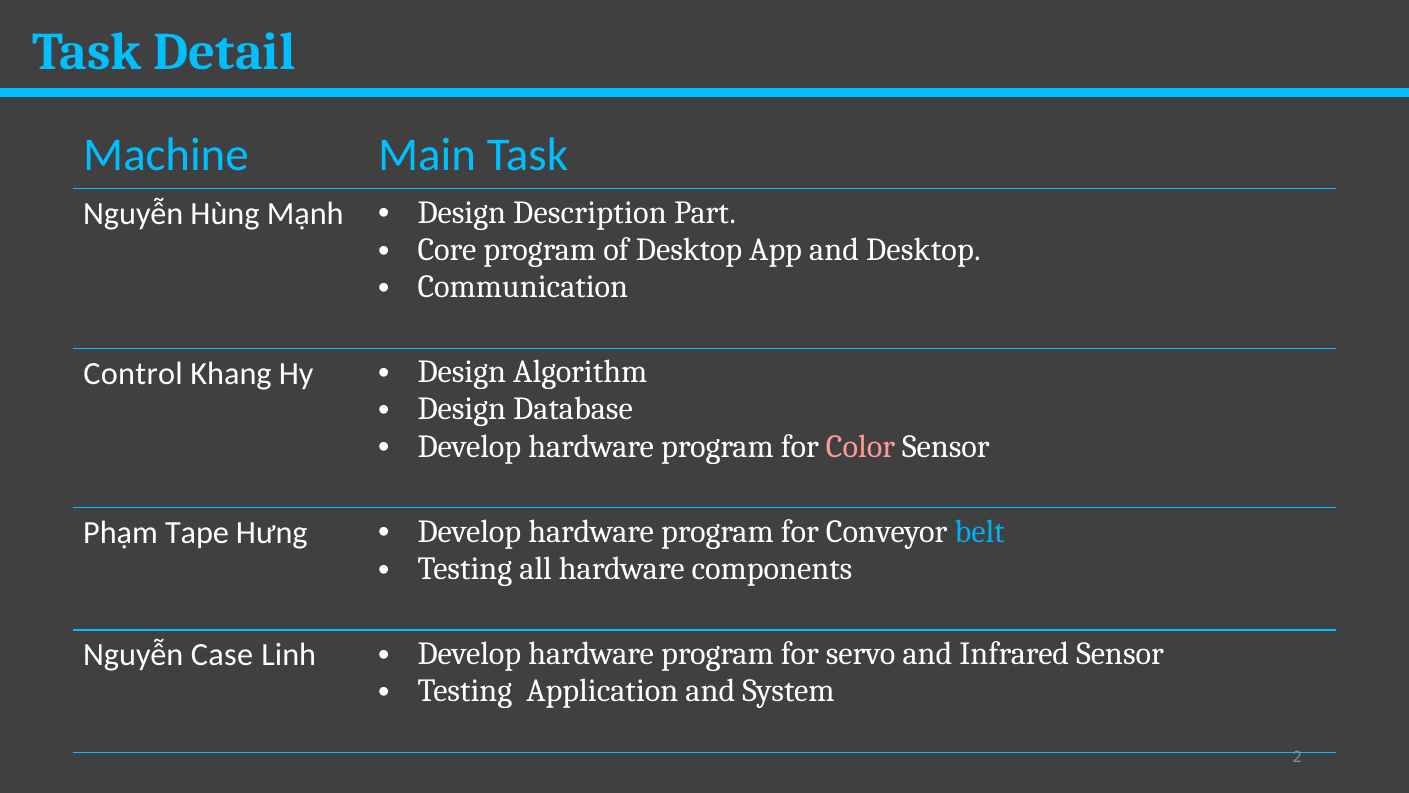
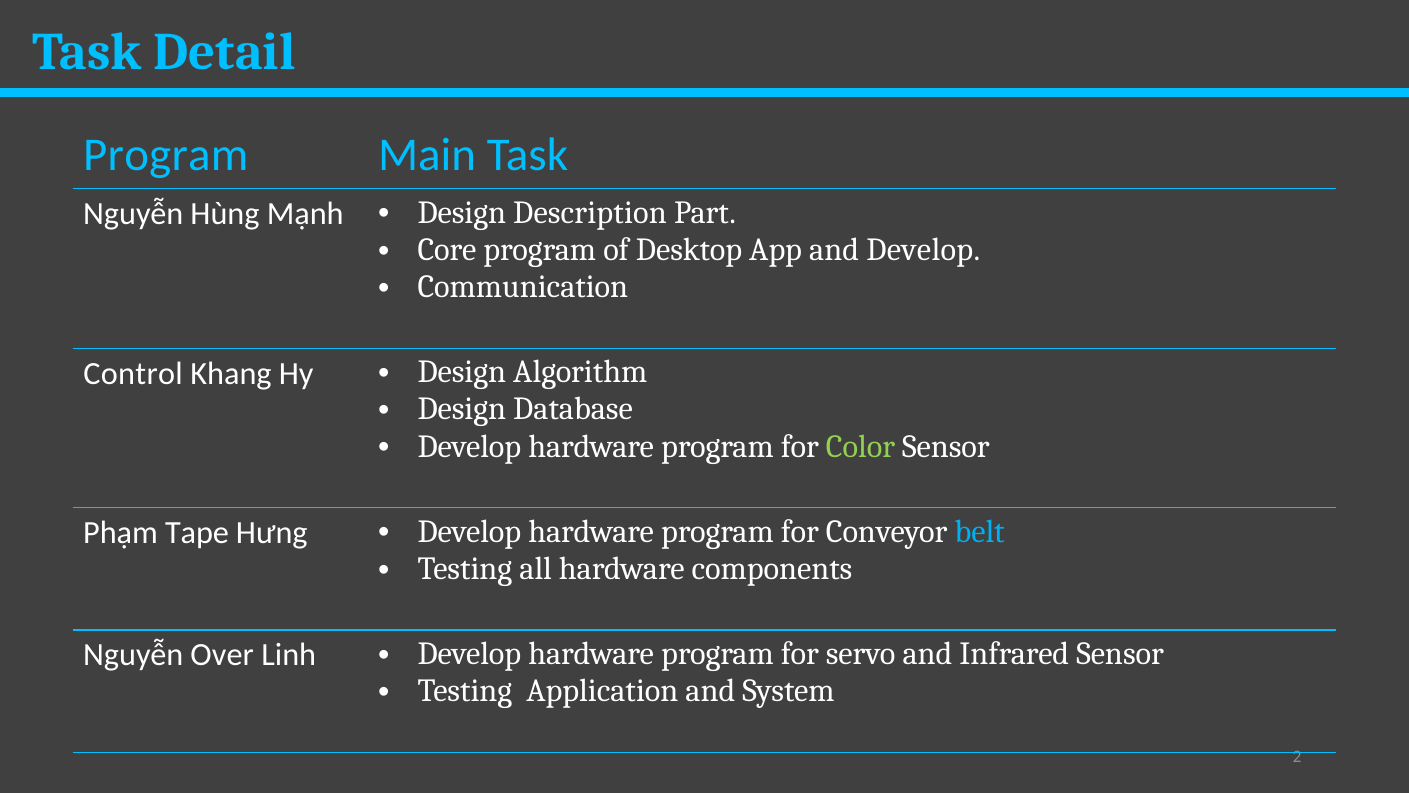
Machine: Machine -> Program (166, 155)
and Desktop: Desktop -> Develop (923, 250)
Color colour: pink -> light green (861, 446)
Case: Case -> Over (222, 655)
